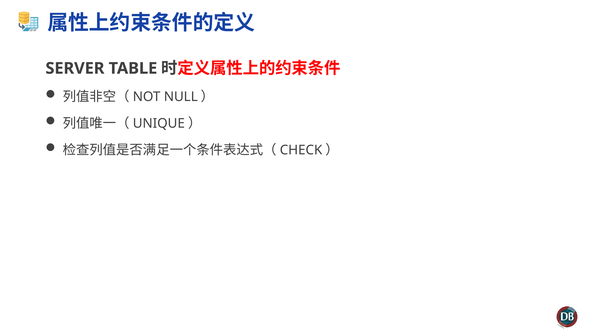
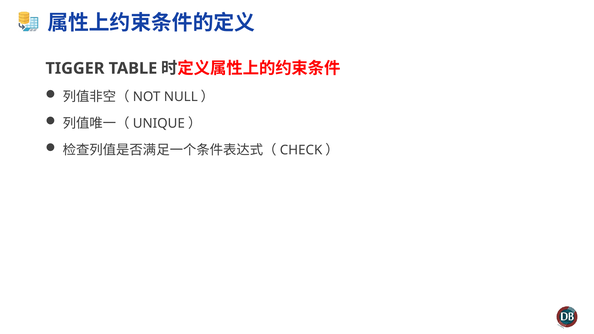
SERVER: SERVER -> TIGGER (75, 68)
